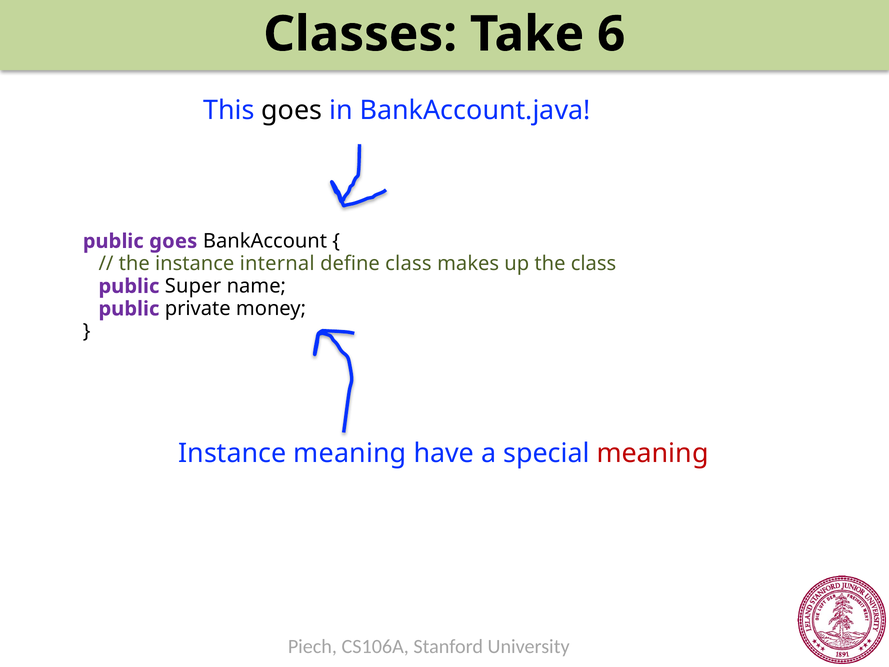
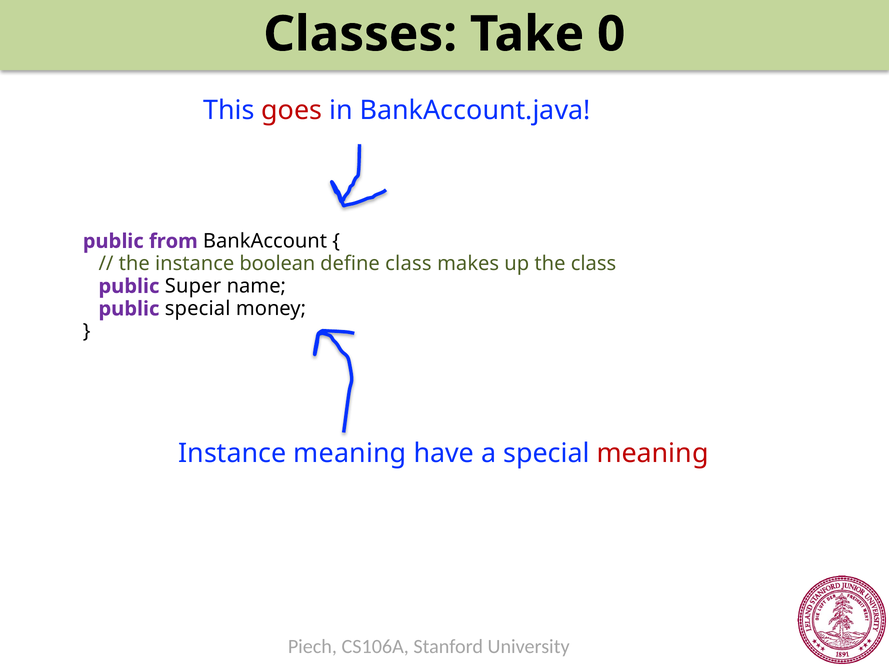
6: 6 -> 0 (611, 34)
goes colour: black -> red (292, 111)
public goes: goes -> from (173, 241)
internal: internal -> boolean (277, 264)
public private: private -> special (198, 309)
